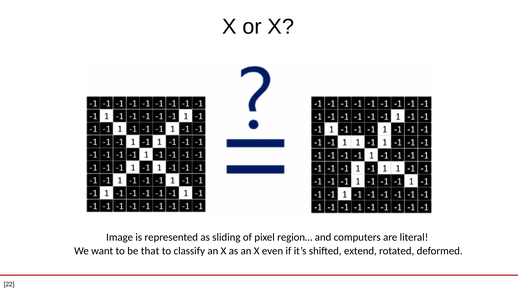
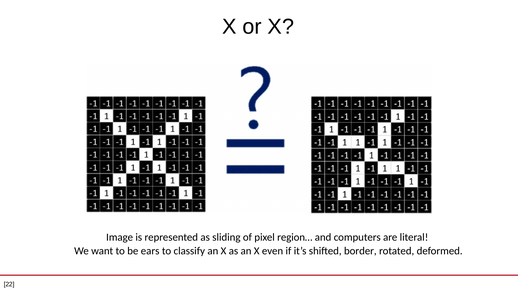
that: that -> ears (150, 250)
extend: extend -> border (360, 250)
